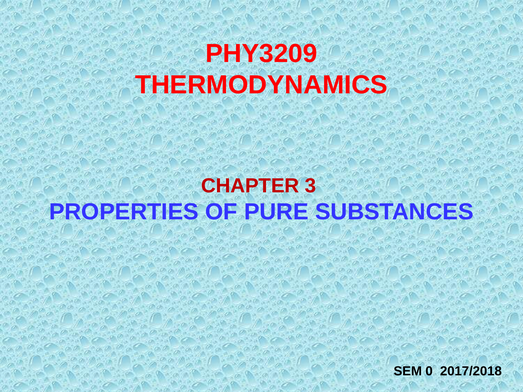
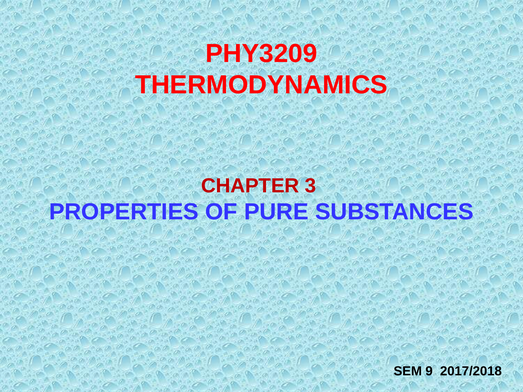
0: 0 -> 9 (429, 371)
